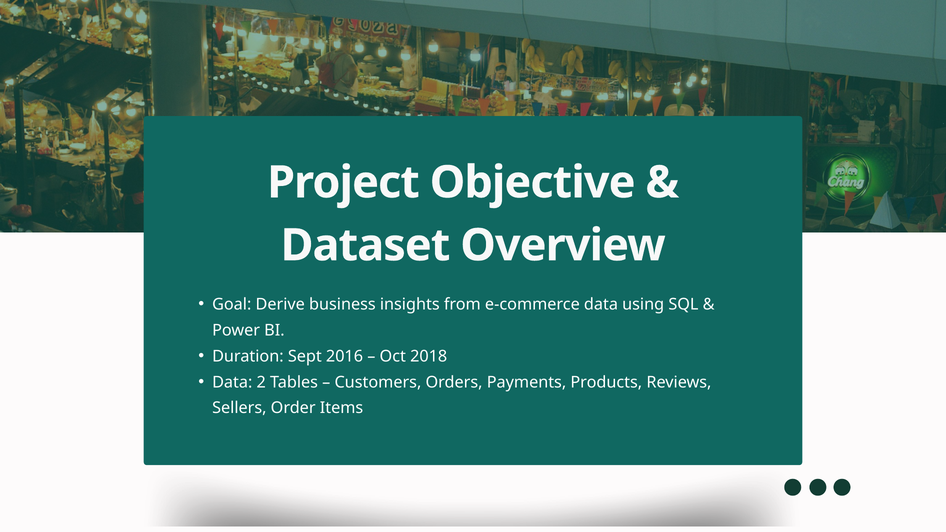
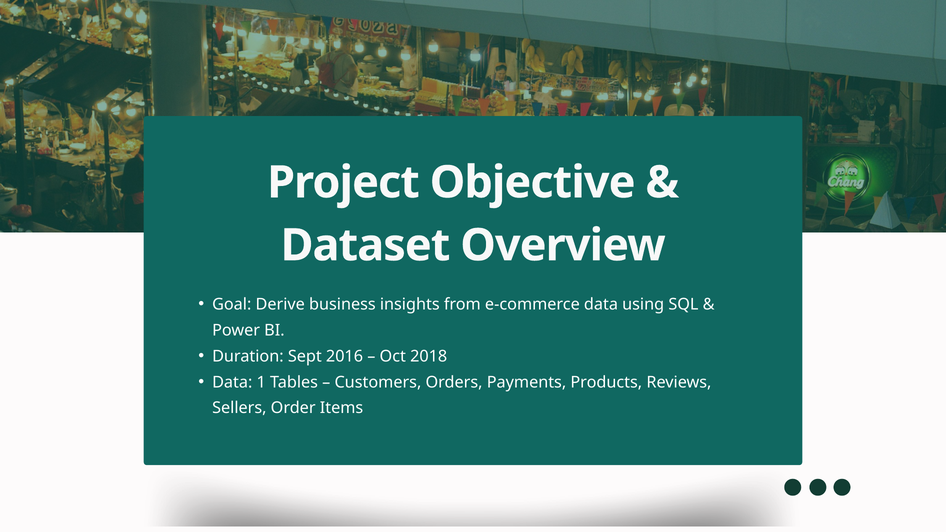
2: 2 -> 1 (261, 382)
